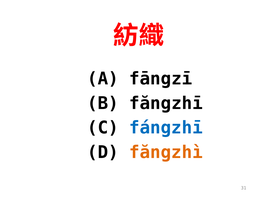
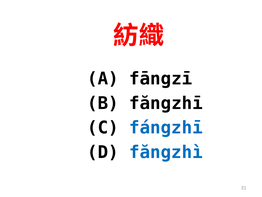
făngzhì colour: orange -> blue (166, 152)
